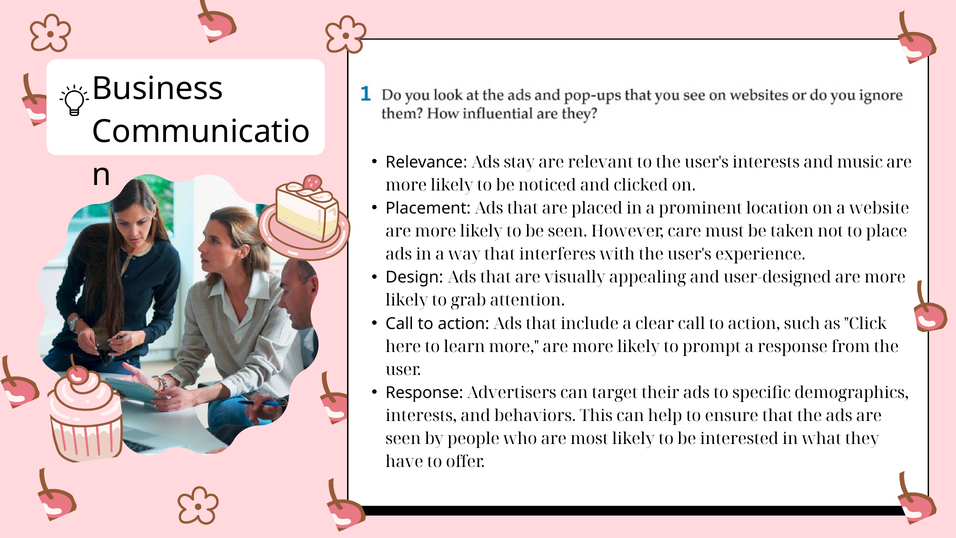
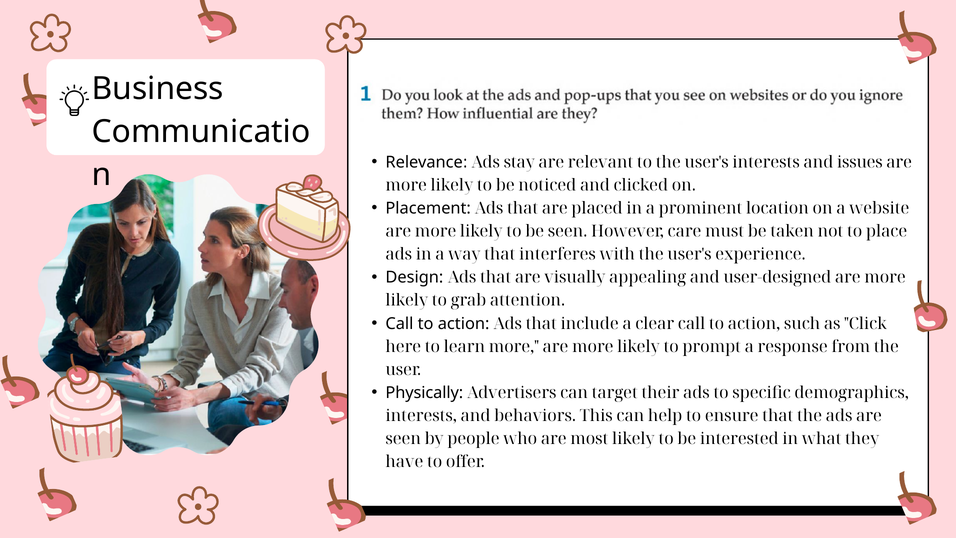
music: music -> issues (860, 162)
Response: Response -> Physically (424, 392)
